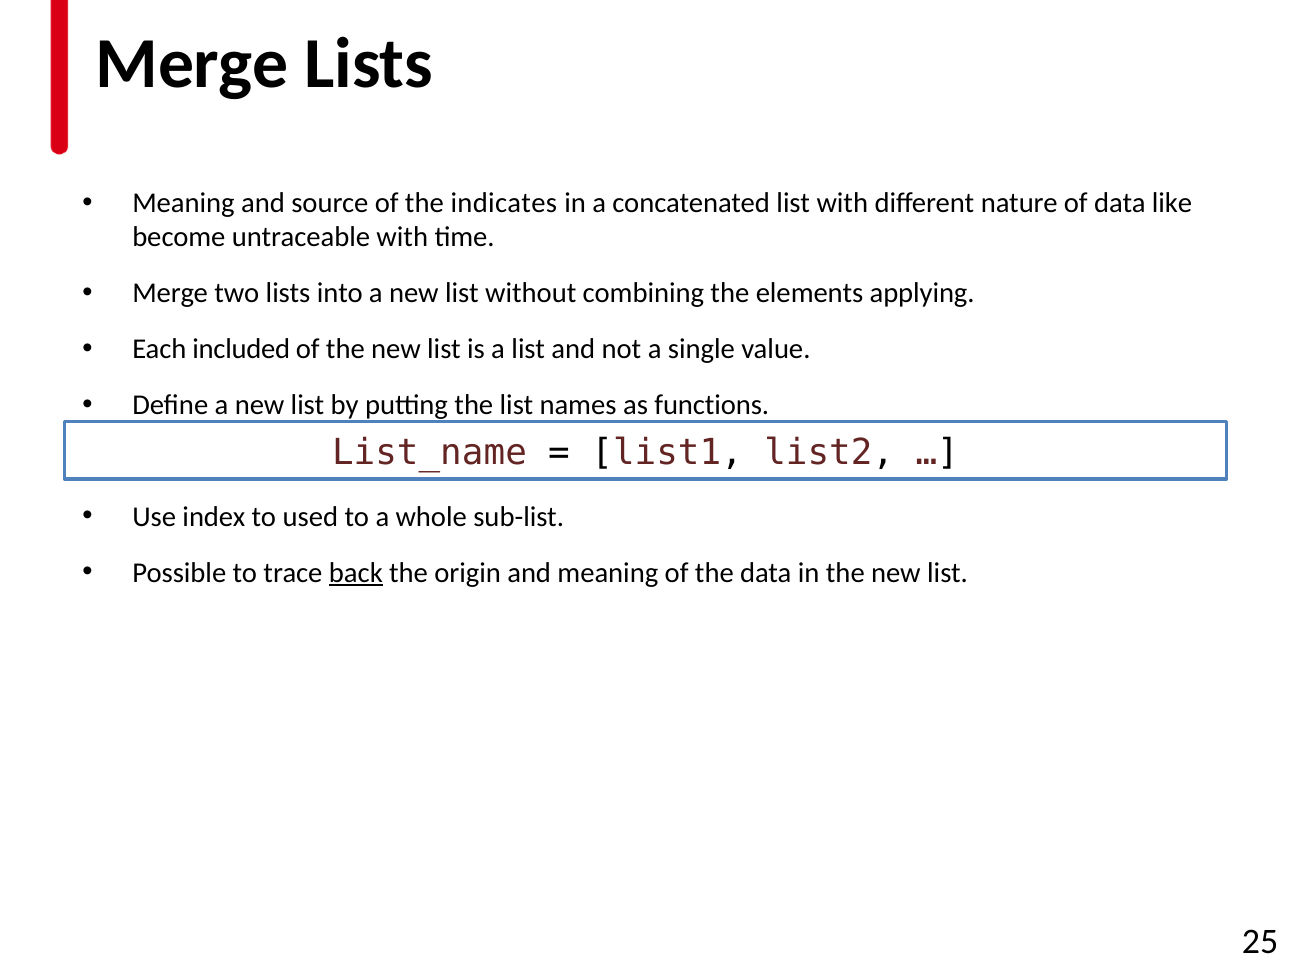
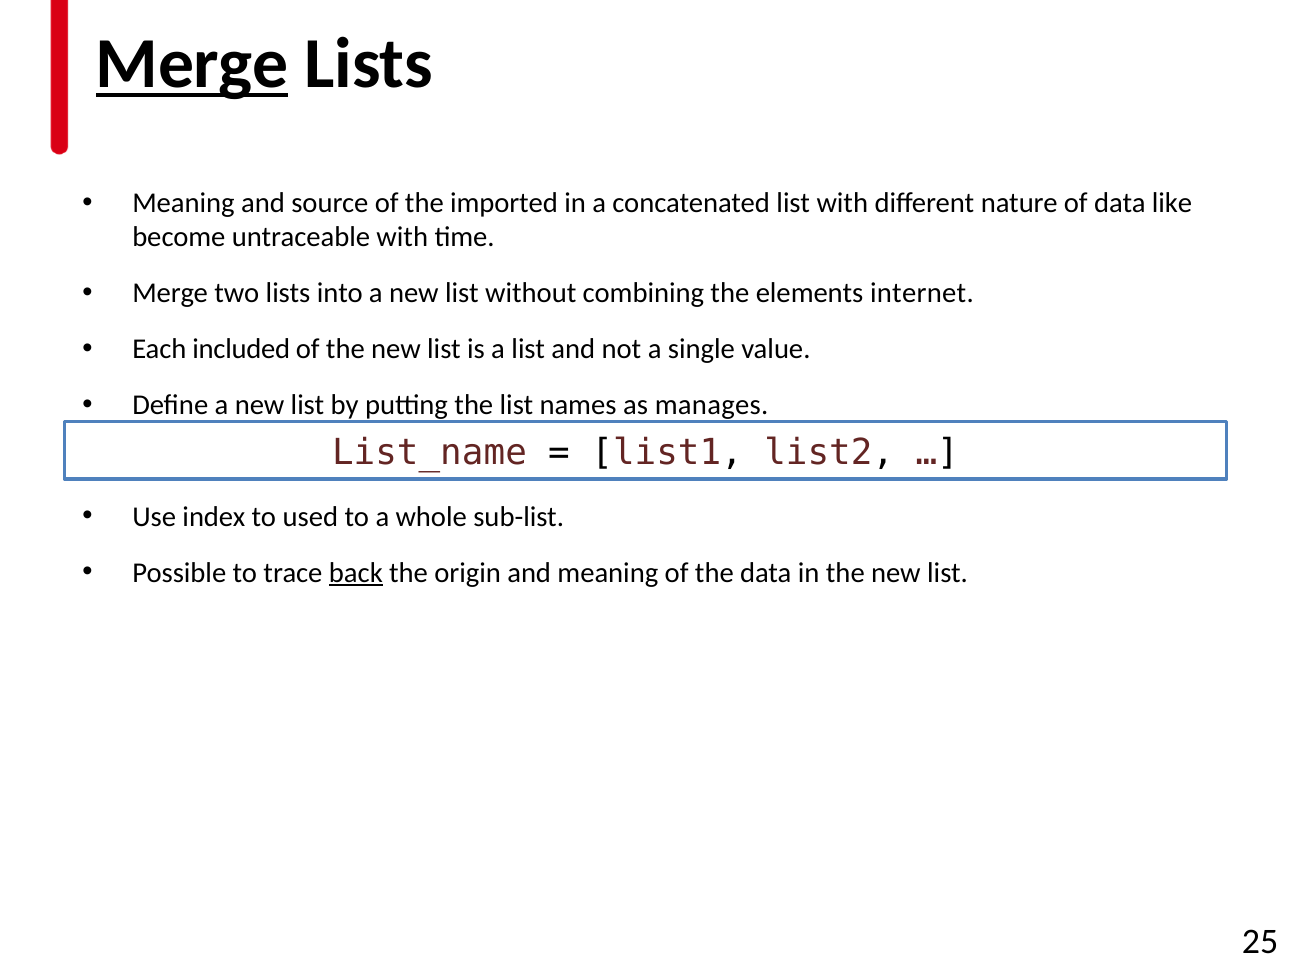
Merge underline: none -> present (192, 64)
indicates: indicates -> imported (504, 203)
applying: applying -> internet (922, 293)
functions: functions -> manages (712, 405)
